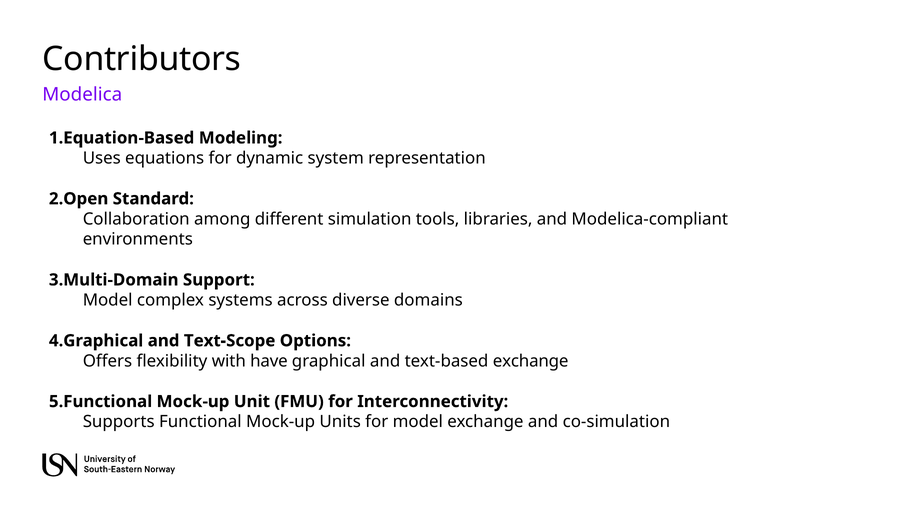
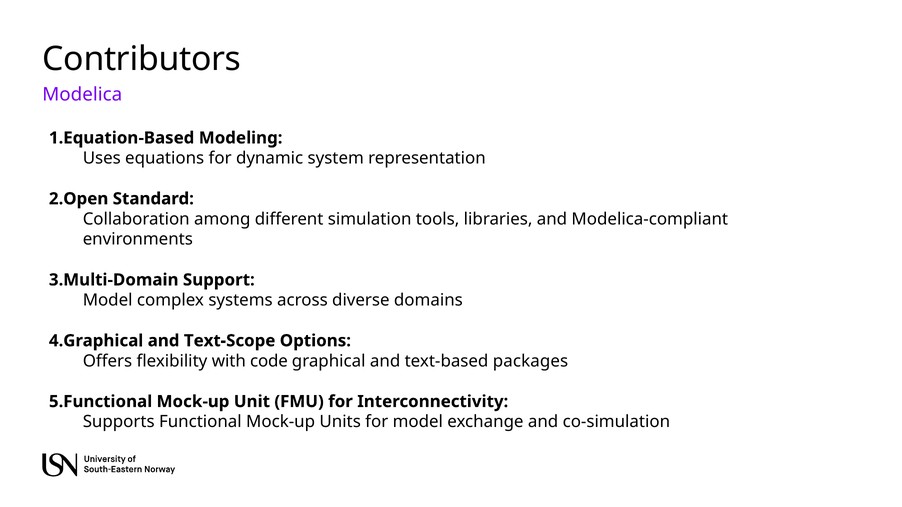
have: have -> code (269, 361)
text-based exchange: exchange -> packages (530, 361)
